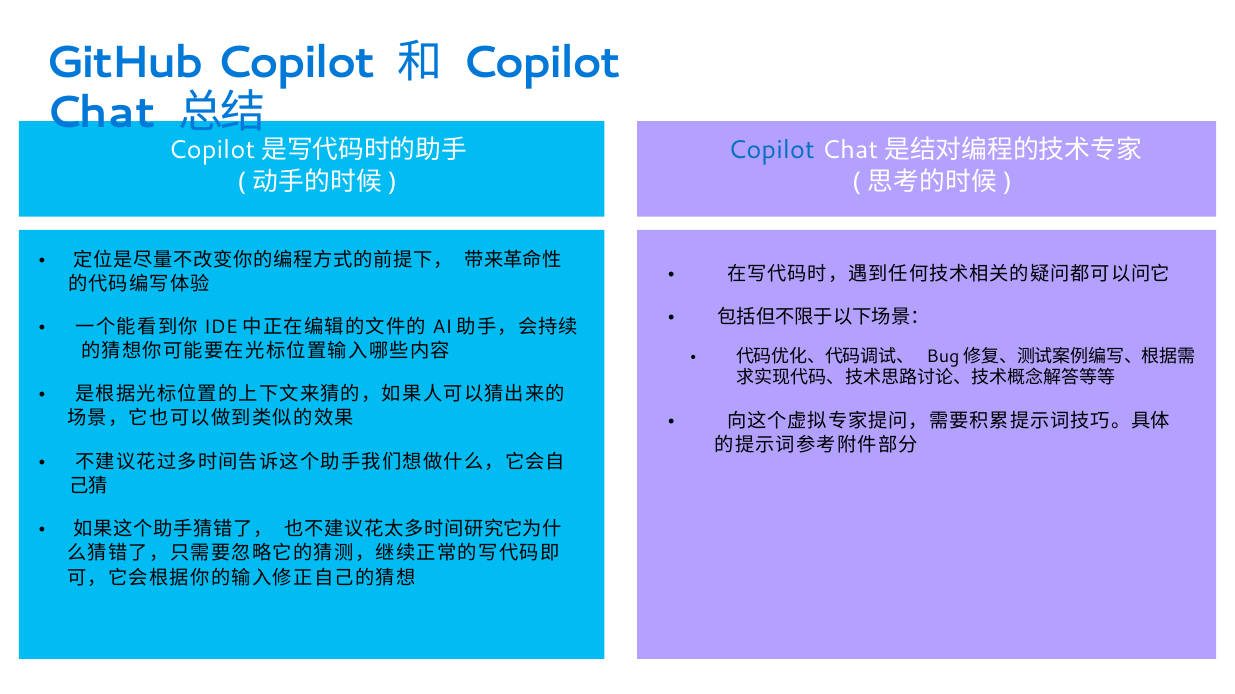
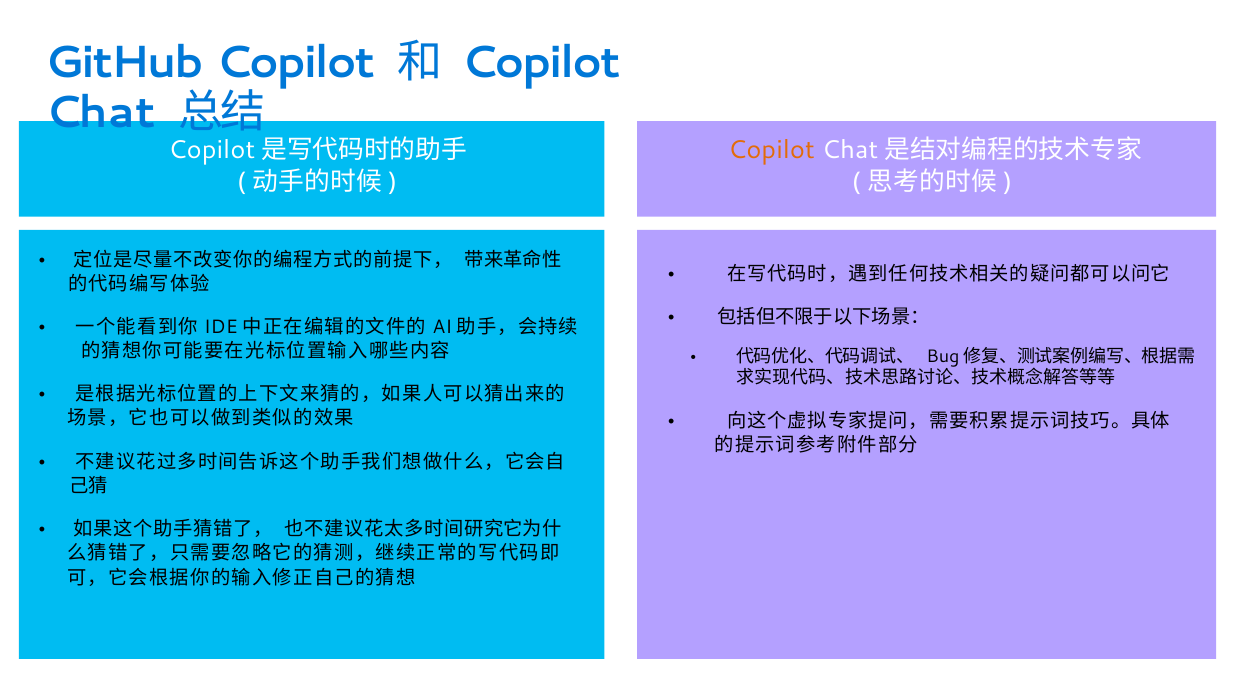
Copilot colour: blue -> orange (771, 150)
